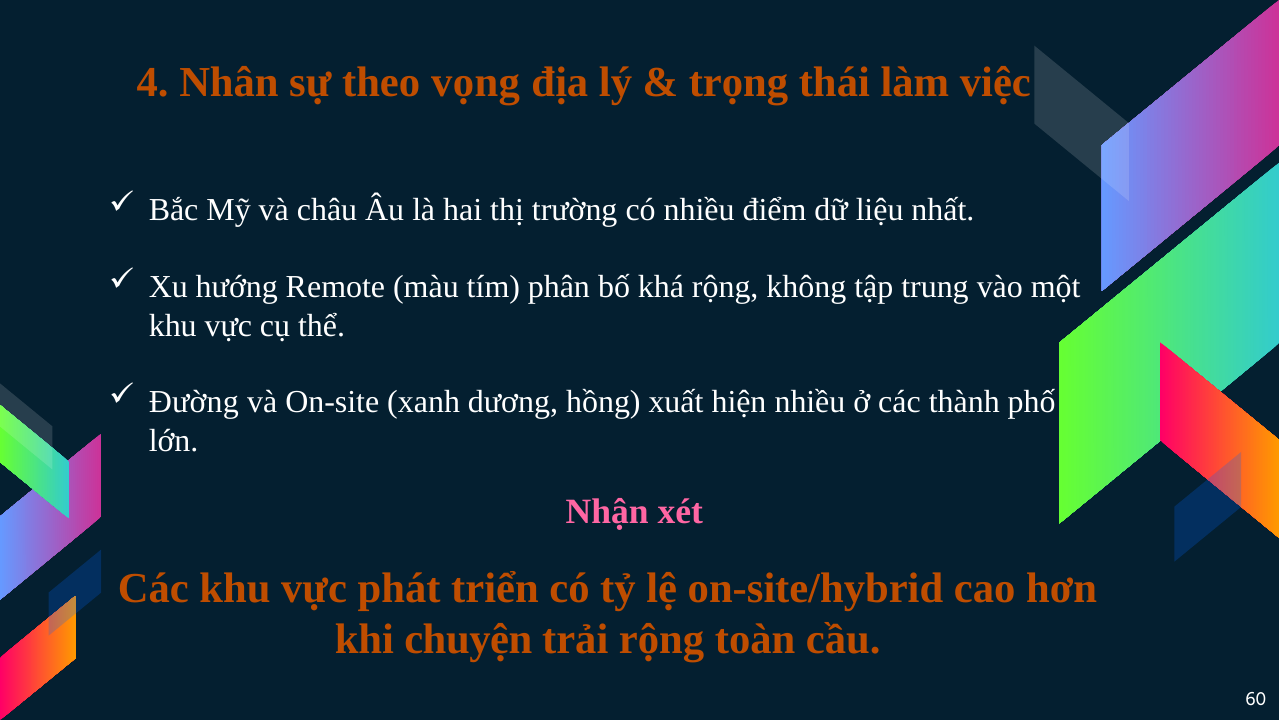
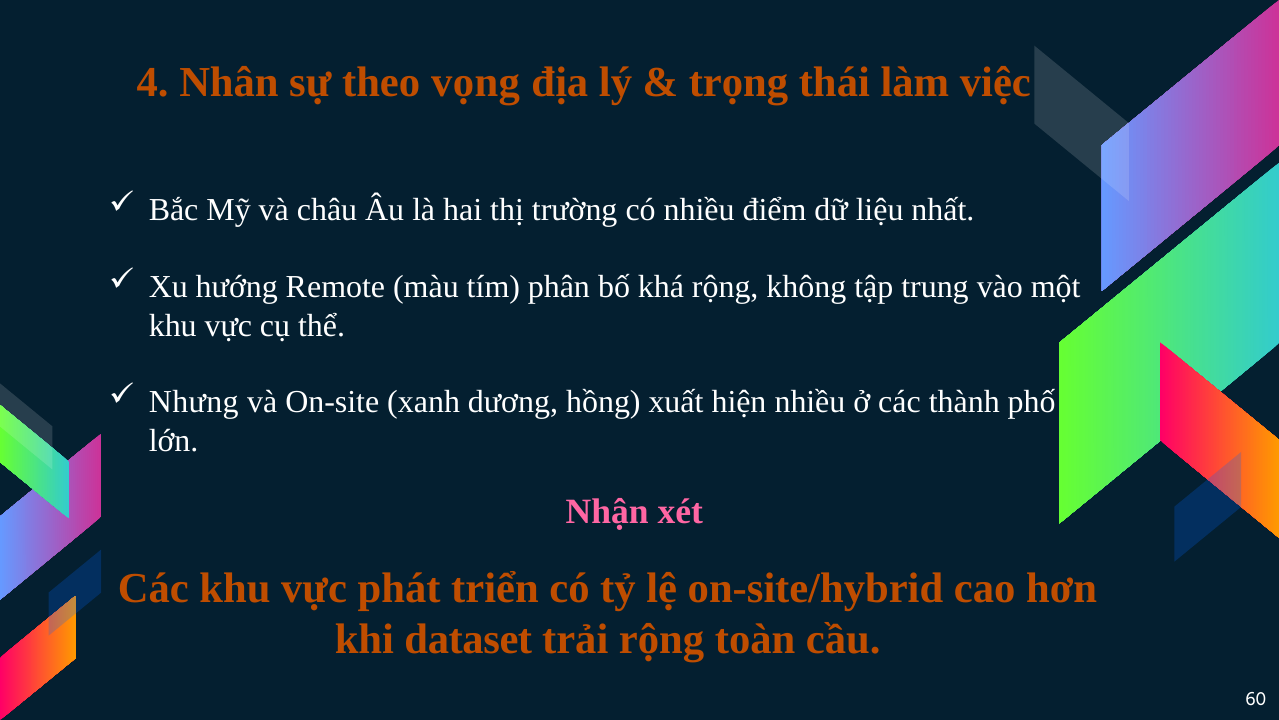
Đường: Đường -> Nhưng (194, 402)
chuyện: chuyện -> dataset (468, 639)
